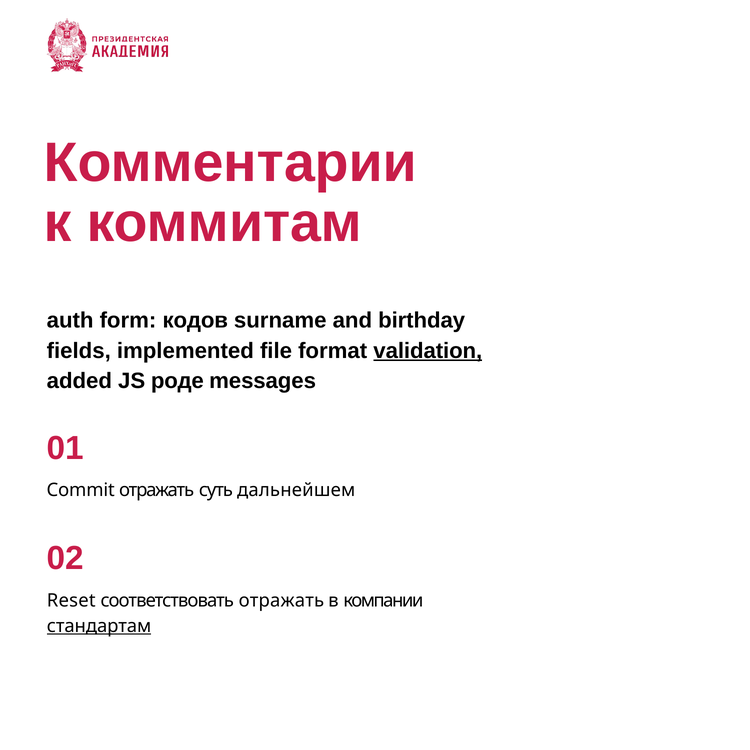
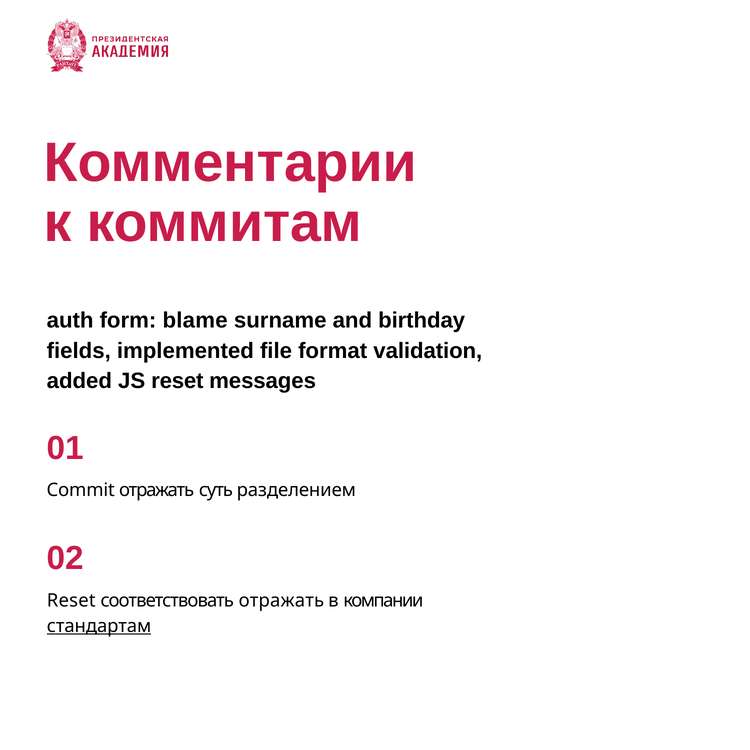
кодов: кодов -> blame (195, 321)
validation underline: present -> none (428, 351)
JS роде: роде -> reset (177, 381)
дальнейшем: дальнейшем -> разделением (296, 490)
